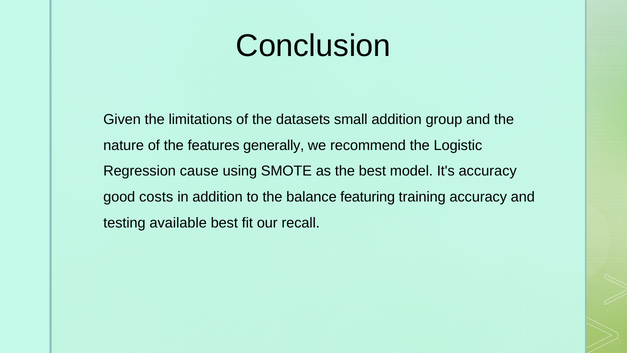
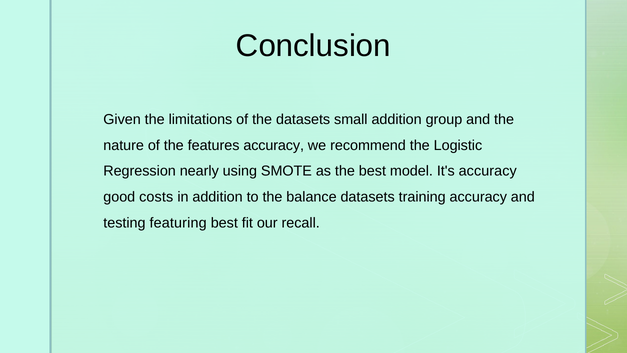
features generally: generally -> accuracy (274, 145)
cause: cause -> nearly (199, 171)
balance featuring: featuring -> datasets (368, 197)
available: available -> featuring (178, 223)
